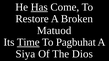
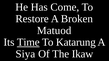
Has underline: present -> none (39, 7)
Pagbuhat: Pagbuhat -> Katarung (76, 42)
Dios: Dios -> Ikaw (83, 54)
